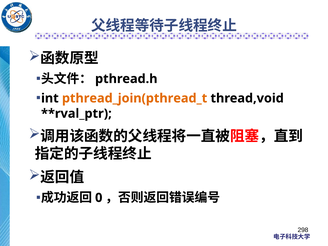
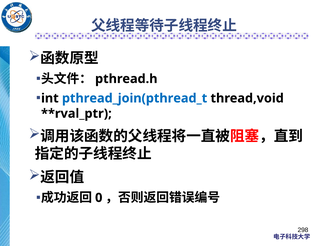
pthread_join(pthread_t colour: orange -> blue (135, 98)
